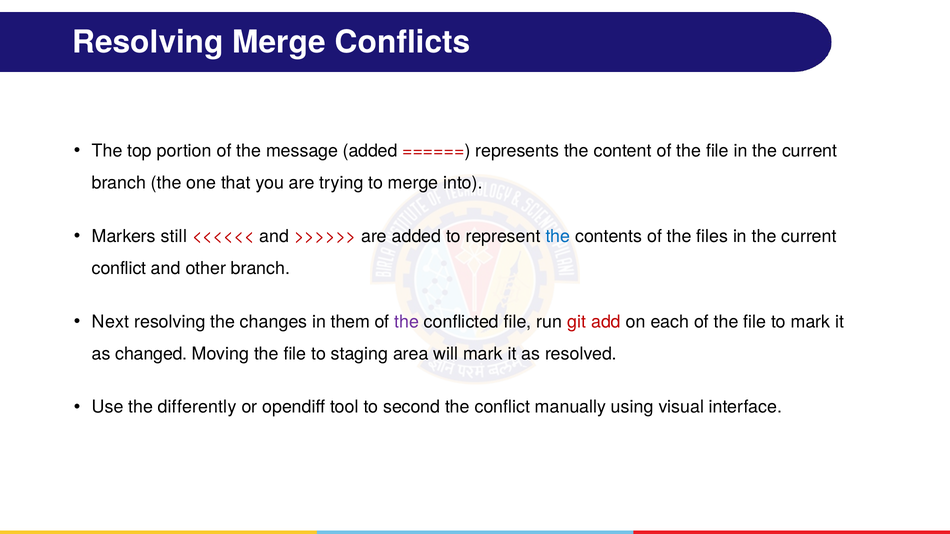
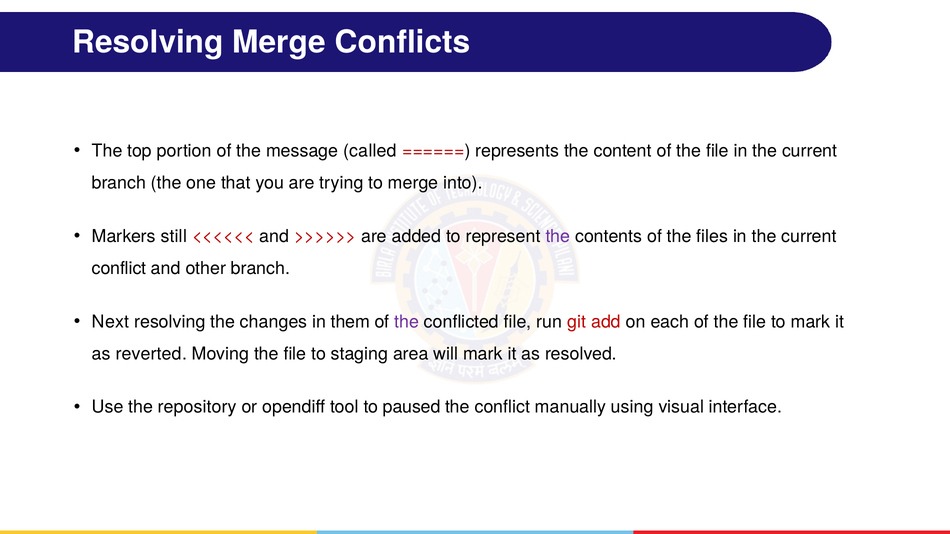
message added: added -> called (370, 151)
the colour: blue -> purple (558, 236)
changed: changed -> reverted (151, 354)
differently: differently -> repository (197, 407)
second: second -> paused (412, 407)
